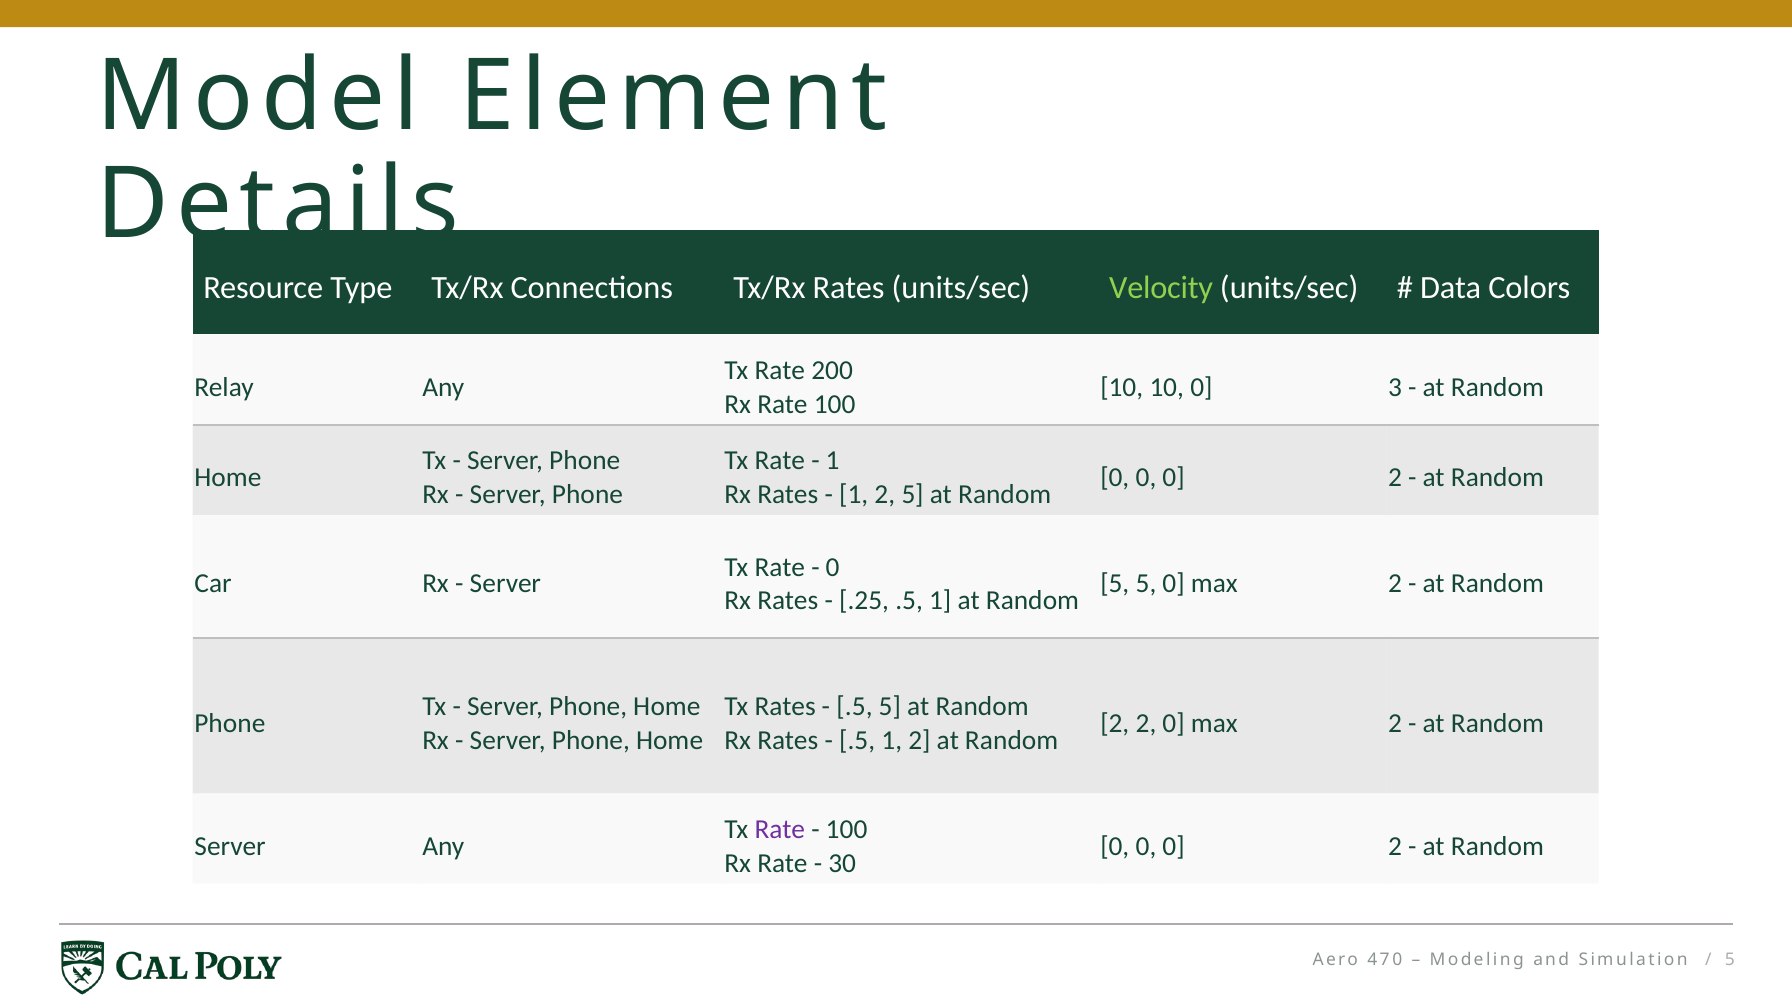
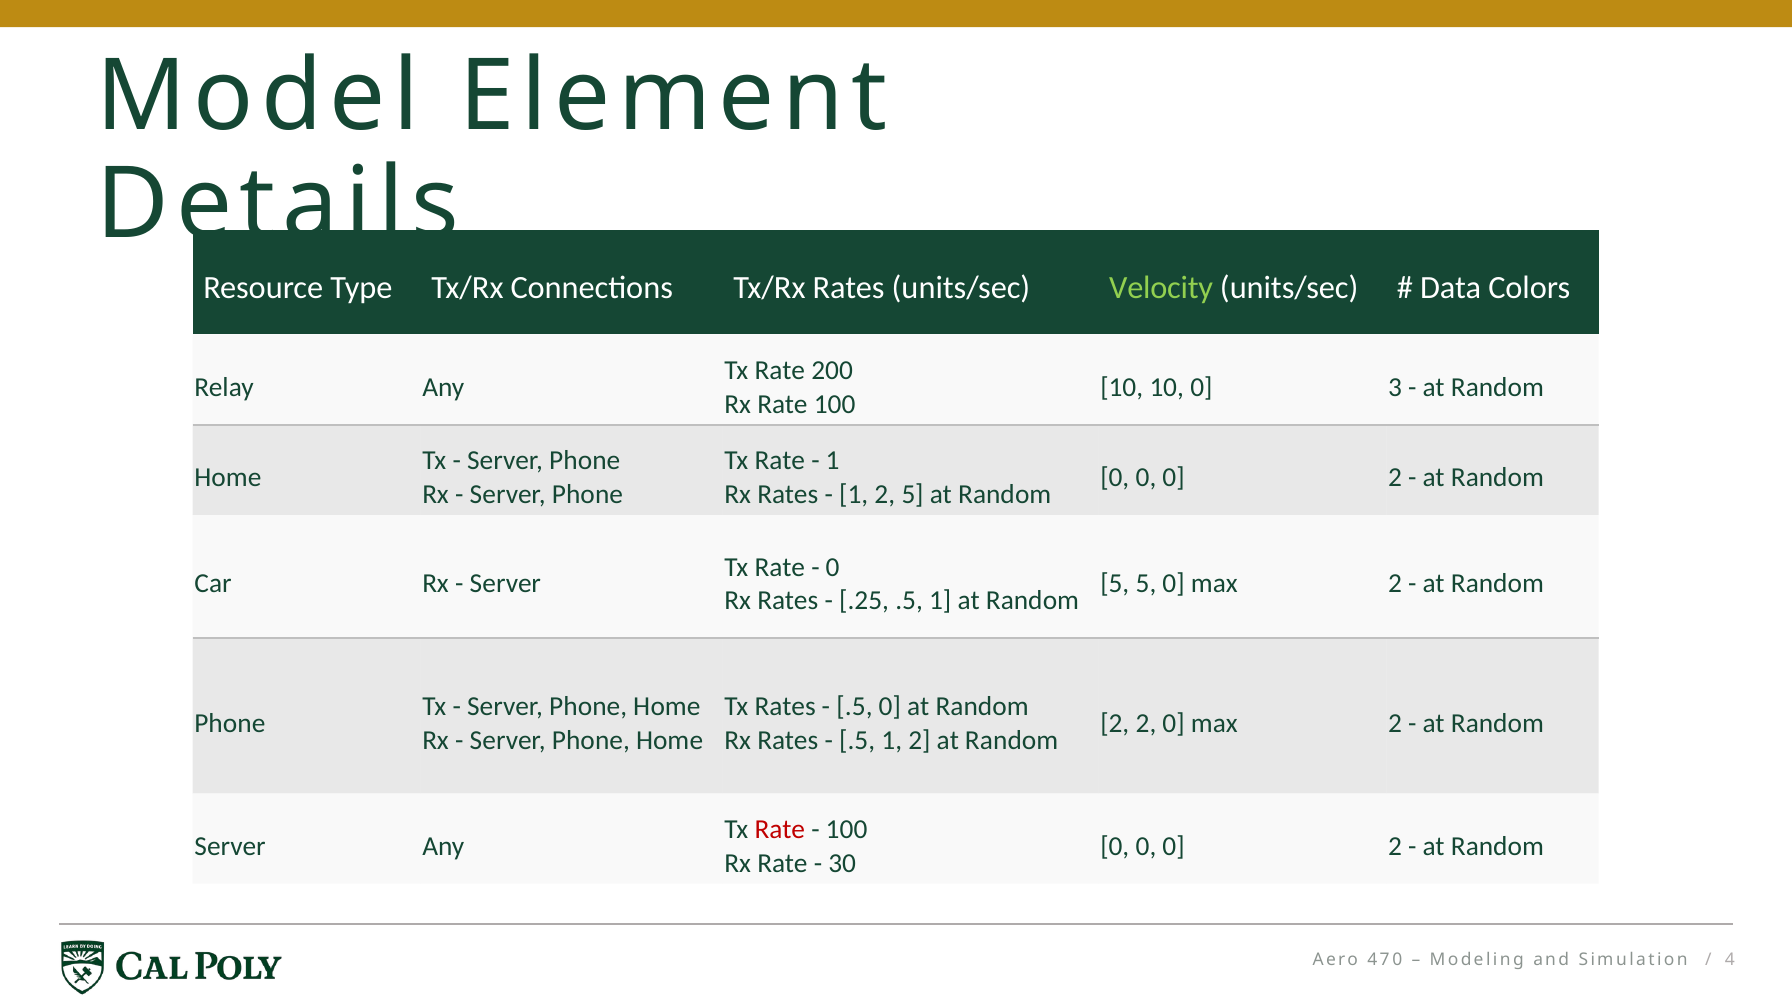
.5 5: 5 -> 0 (890, 706)
Rate colour: purple -> red (780, 829)
5: 5 -> 4 (1730, 960)
